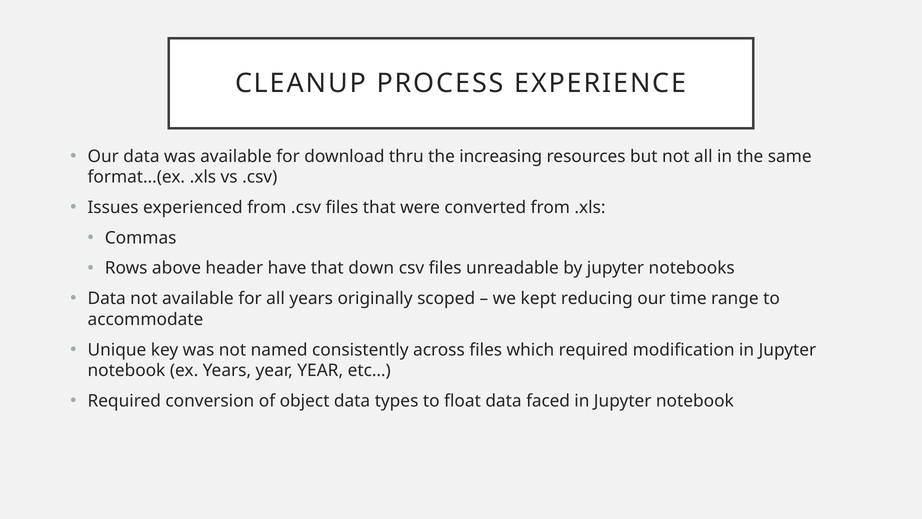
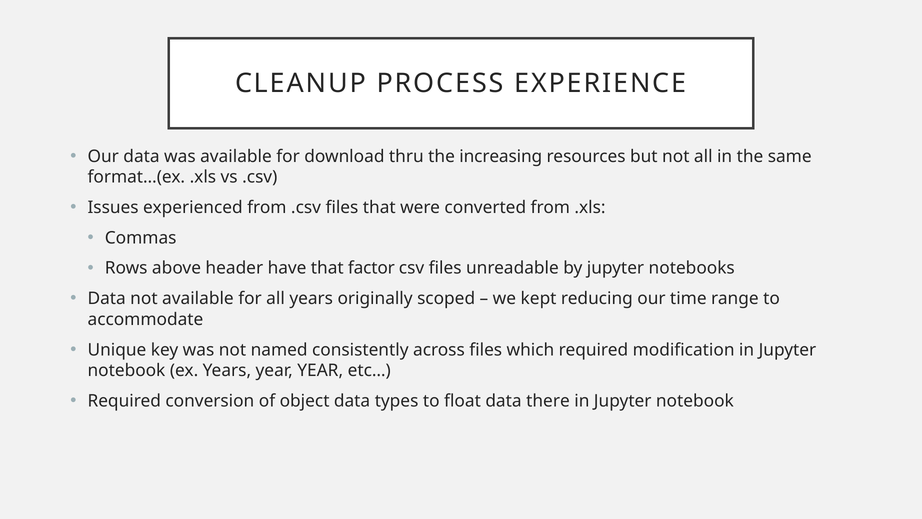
down: down -> factor (371, 268)
faced: faced -> there (548, 401)
